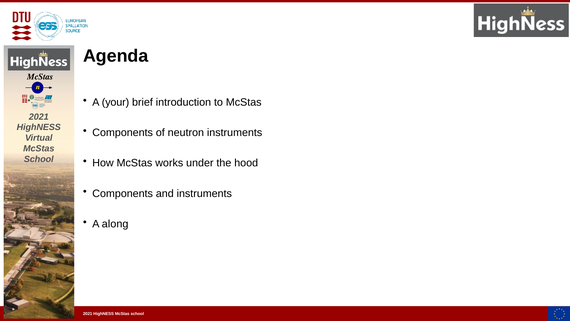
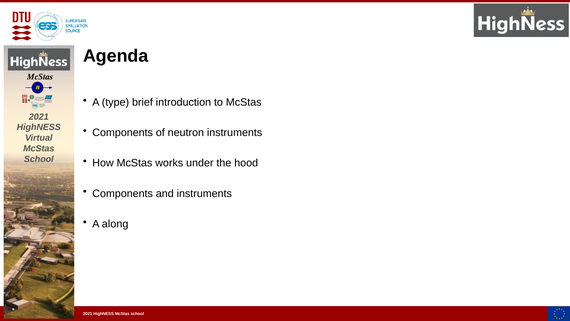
your: your -> type (115, 102)
